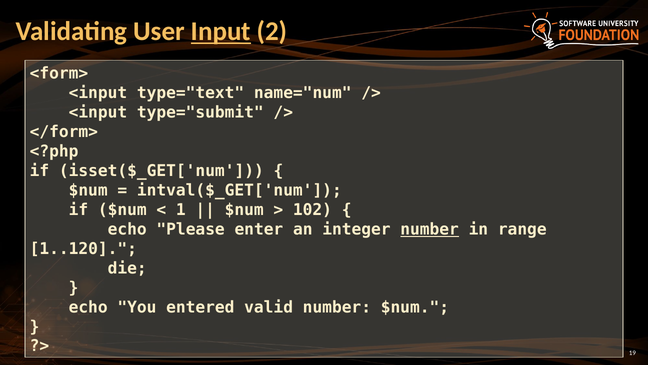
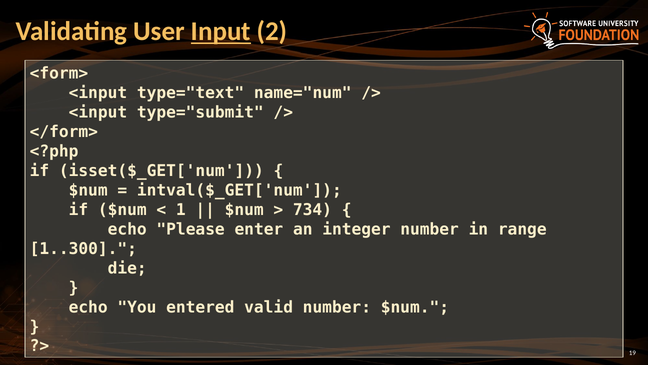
102: 102 -> 734 (312, 210)
number underline: present -> none (430, 229)
1..120: 1..120 -> 1..300 (83, 249)
